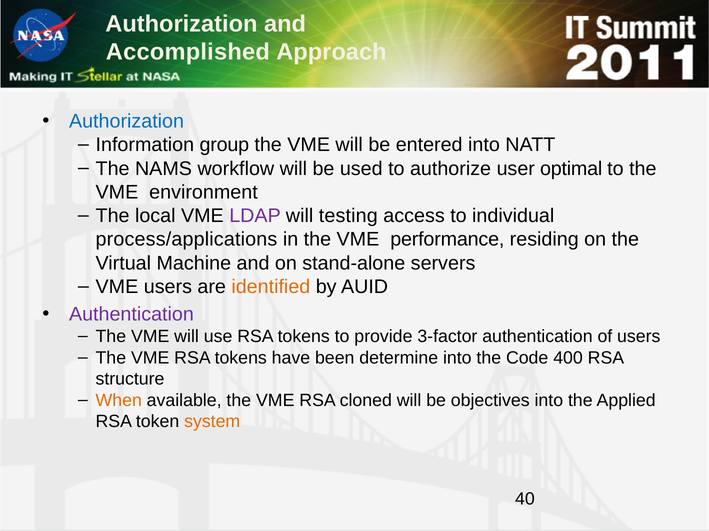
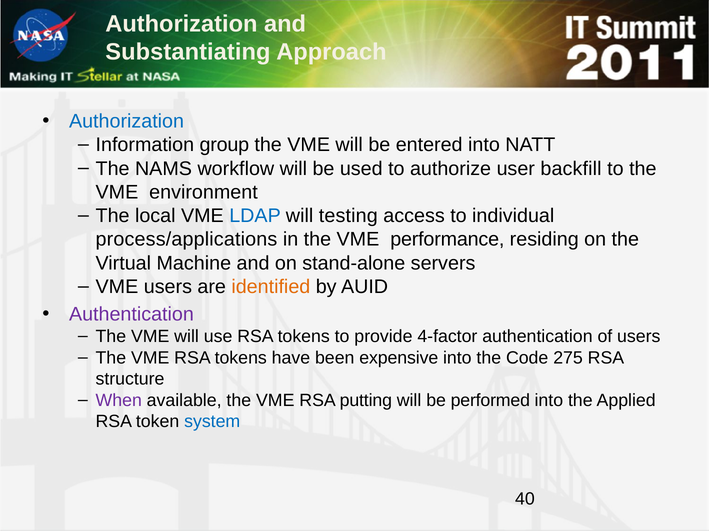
Accomplished: Accomplished -> Substantiating (188, 52)
optimal: optimal -> backfill (571, 169)
LDAP colour: purple -> blue (255, 216)
3-factor: 3-factor -> 4-factor (447, 337)
determine: determine -> expensive (399, 358)
400: 400 -> 275 (568, 358)
When colour: orange -> purple (119, 401)
cloned: cloned -> putting (366, 401)
objectives: objectives -> performed (490, 401)
system colour: orange -> blue (212, 422)
